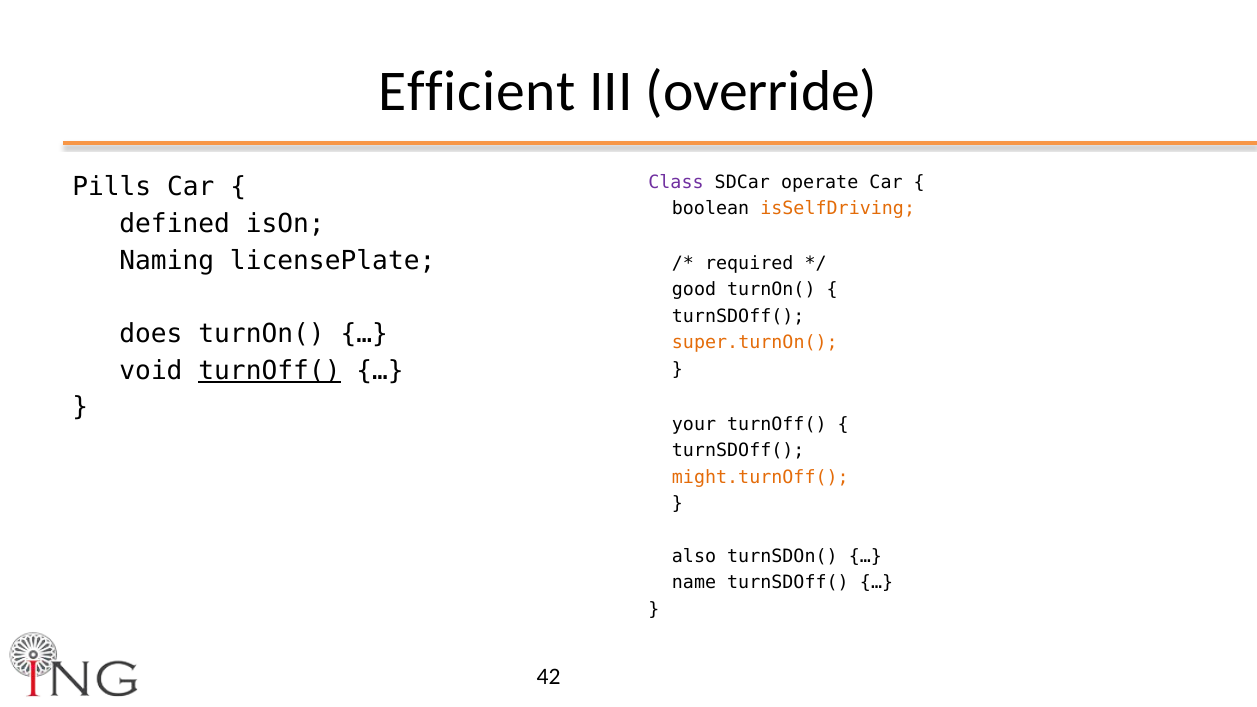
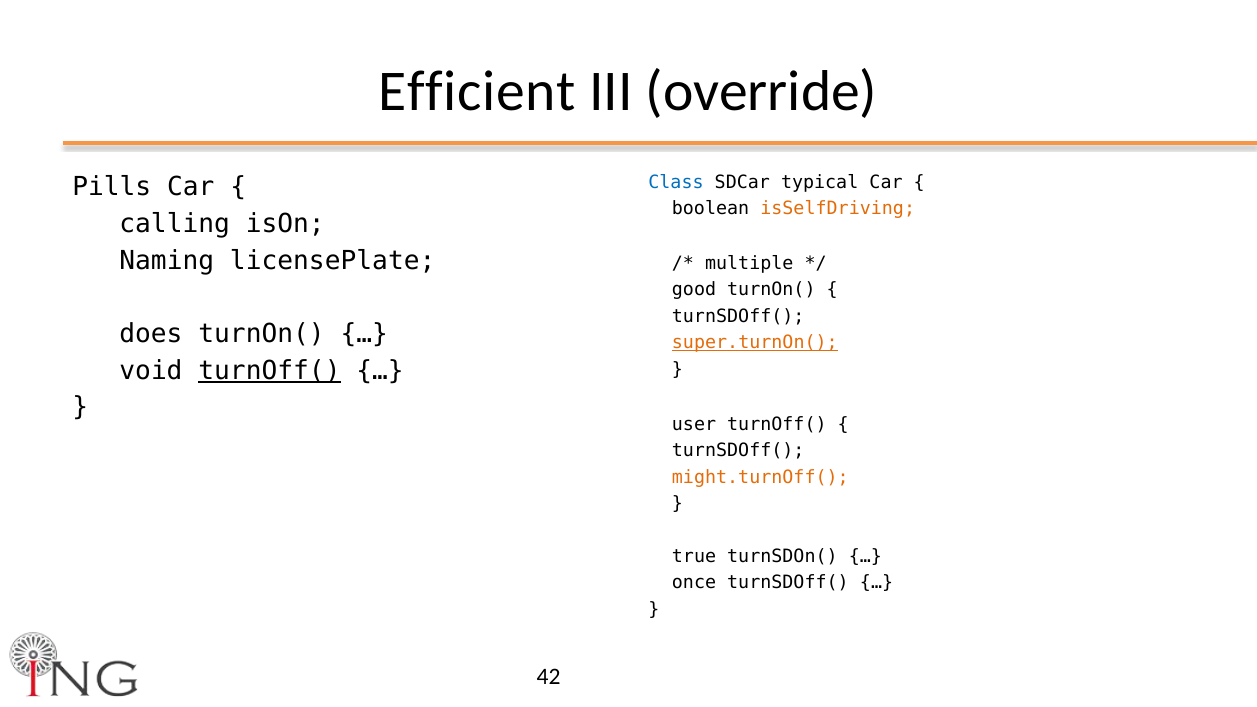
Class colour: purple -> blue (676, 182)
operate: operate -> typical (820, 182)
defined: defined -> calling (175, 224)
required: required -> multiple (749, 263)
super.turnOn( underline: none -> present (755, 343)
your: your -> user (694, 424)
also: also -> true (694, 556)
name: name -> once (694, 583)
